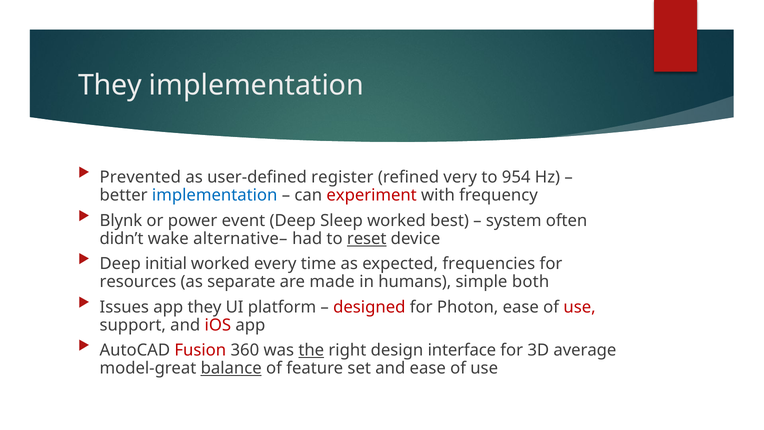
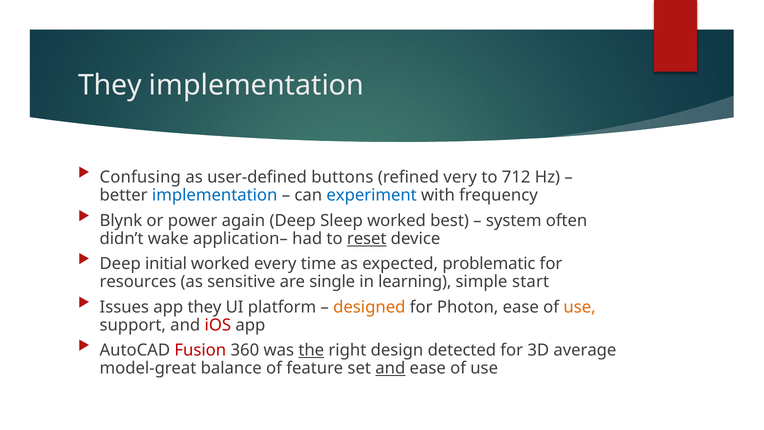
Prevented: Prevented -> Confusing (140, 177)
register: register -> buttons (342, 177)
954: 954 -> 712 (516, 177)
experiment colour: red -> blue (372, 195)
event: event -> again (243, 220)
alternative–: alternative– -> application– (240, 239)
frequencies: frequencies -> problematic (489, 264)
separate: separate -> sensitive (241, 282)
made: made -> single (332, 282)
humans: humans -> learning (415, 282)
both: both -> start (531, 282)
designed colour: red -> orange (369, 307)
use colour: red -> orange (580, 307)
interface: interface -> detected (462, 350)
balance underline: present -> none (231, 368)
and underline: none -> present (390, 368)
